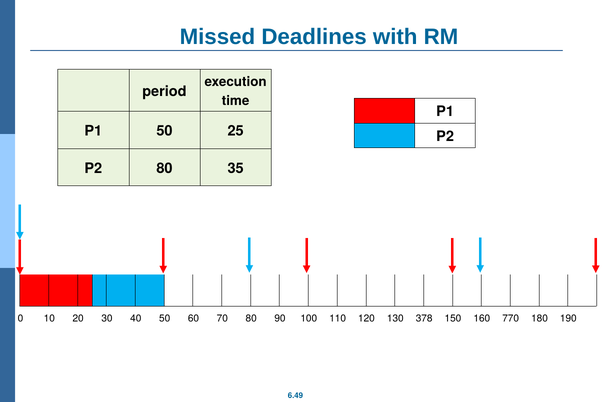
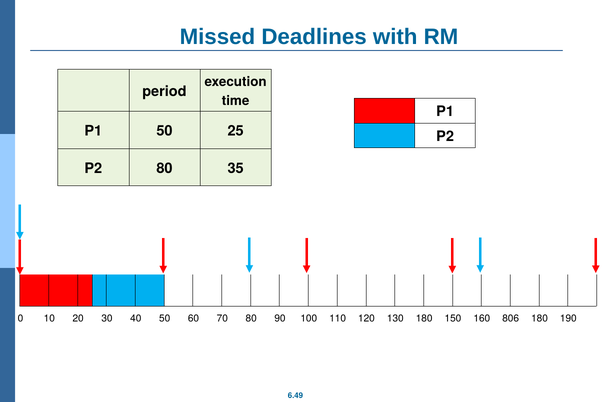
130 378: 378 -> 180 (424, 318)
770: 770 -> 806 (511, 318)
